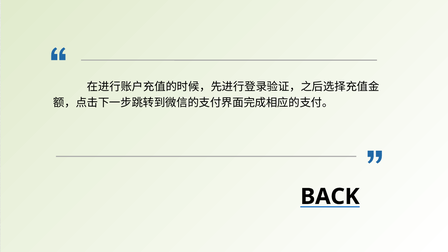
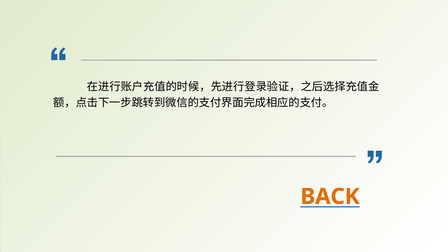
BACK colour: black -> orange (330, 197)
